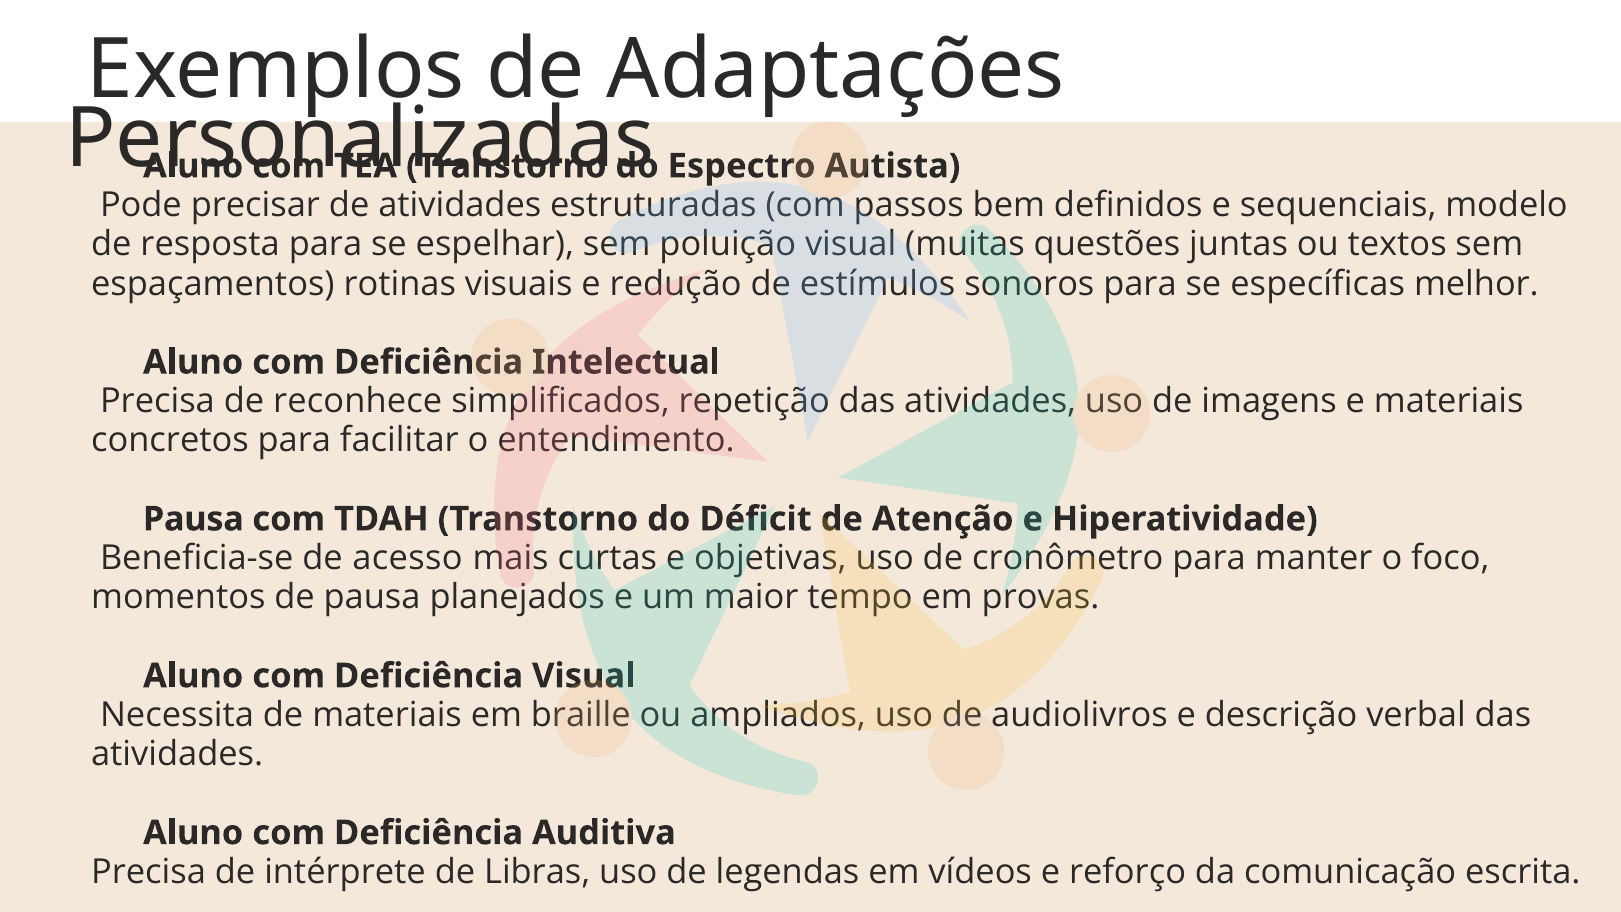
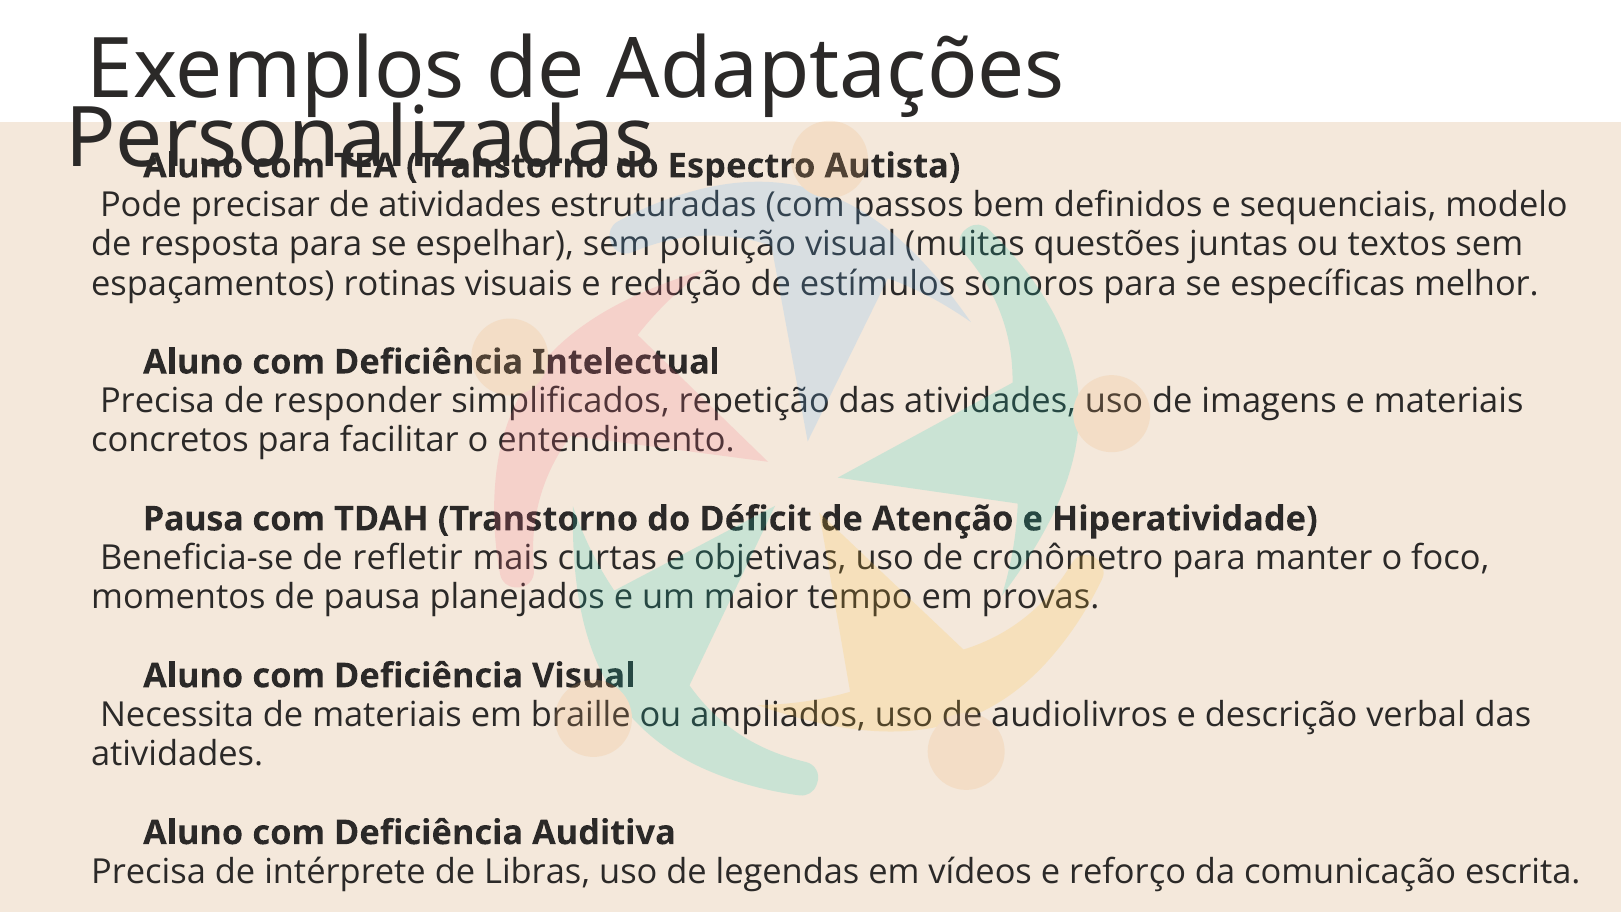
reconhece: reconhece -> responder (358, 401)
acesso: acesso -> refletir (407, 558)
